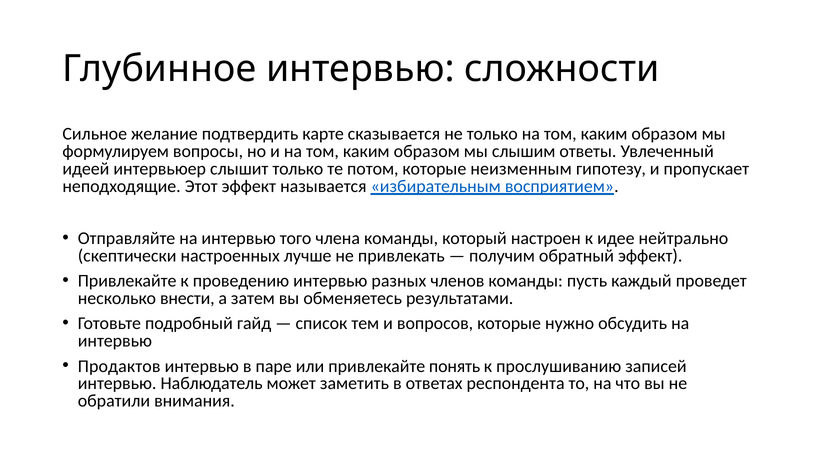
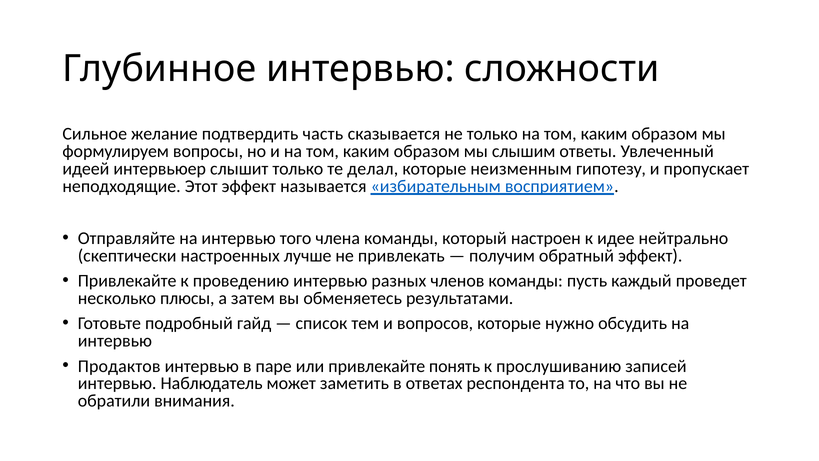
карте: карте -> часть (323, 134)
потом: потом -> делал (373, 169)
внести: внести -> плюсы (187, 298)
